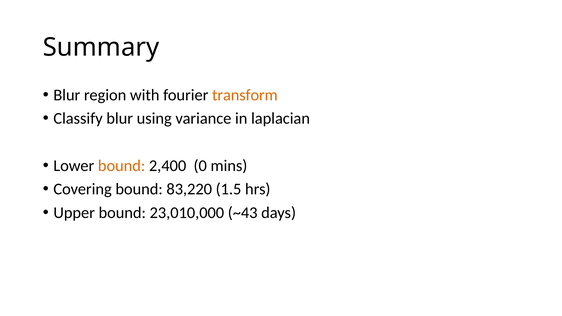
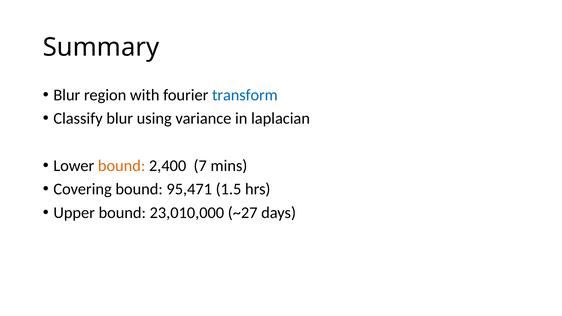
transform colour: orange -> blue (245, 95)
0: 0 -> 7 (200, 166)
83,220: 83,220 -> 95,471 (189, 189)
~43: ~43 -> ~27 (243, 213)
